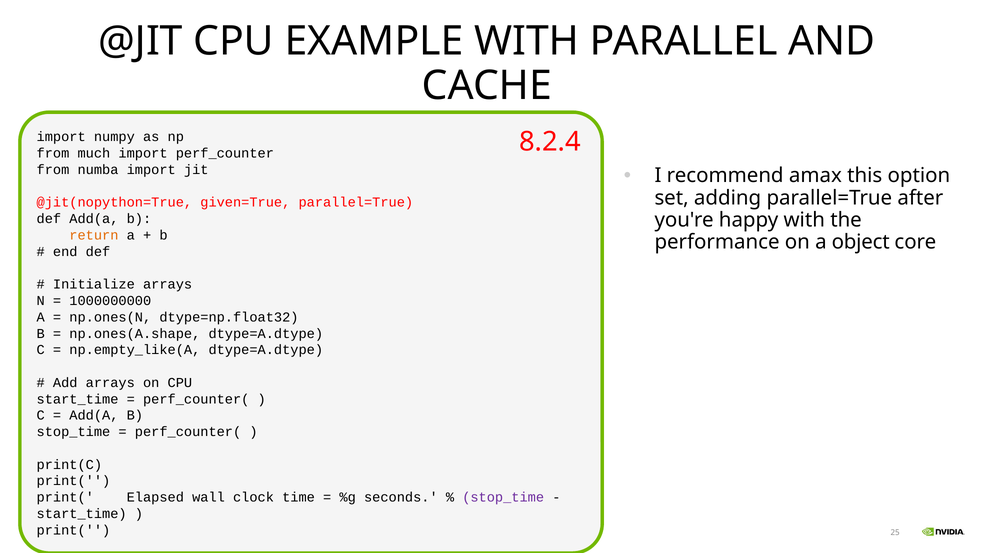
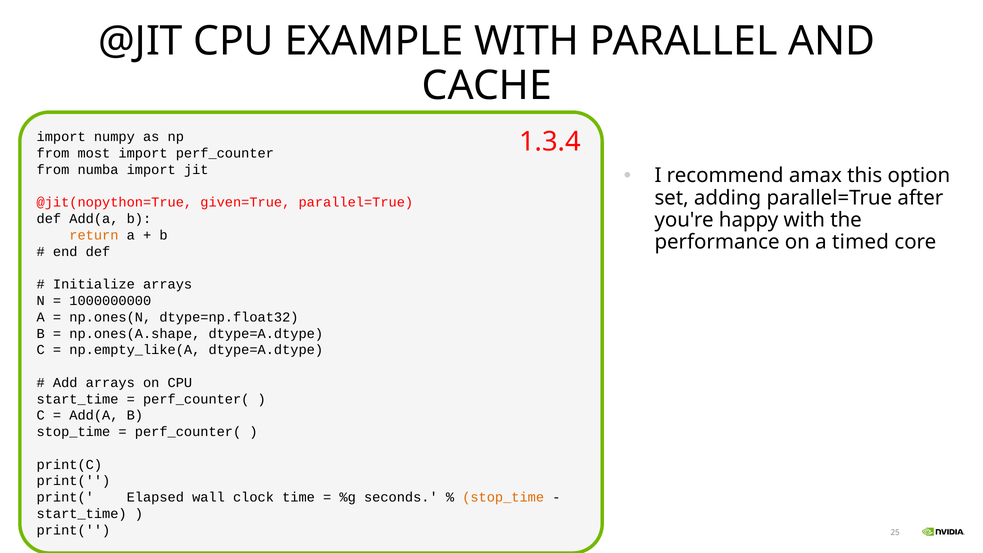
8.2.4: 8.2.4 -> 1.3.4 (550, 142)
much: much -> most (94, 153)
object: object -> timed (860, 242)
stop_time colour: purple -> orange (503, 497)
